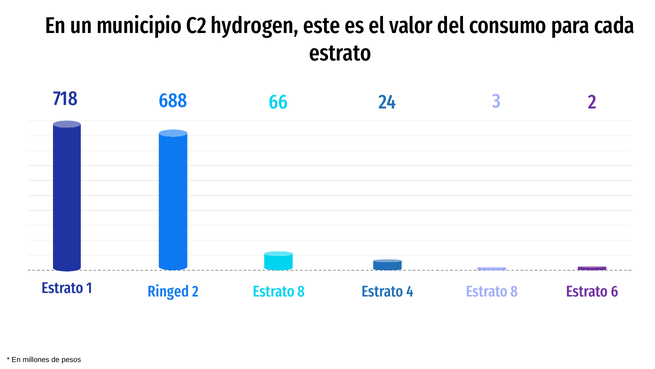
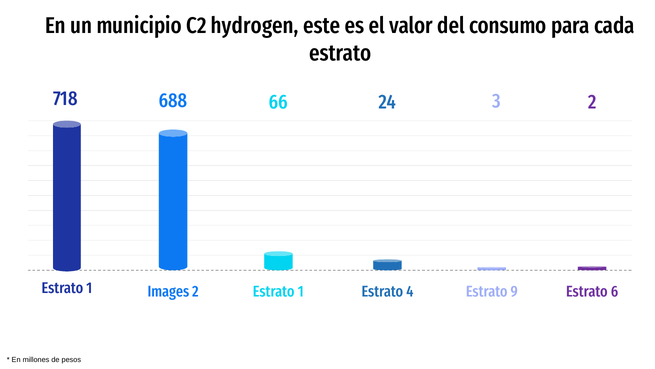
Ringed: Ringed -> Images (168, 291)
8: 8 -> 1 (301, 291)
8: 8 -> 9 (514, 291)
